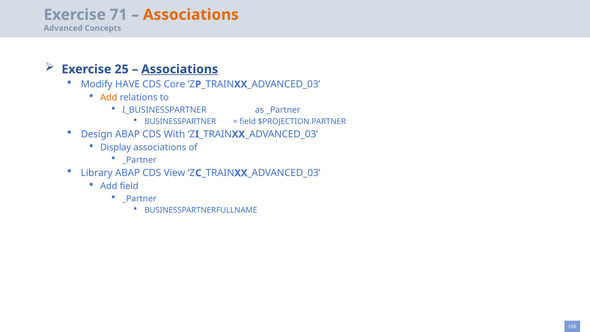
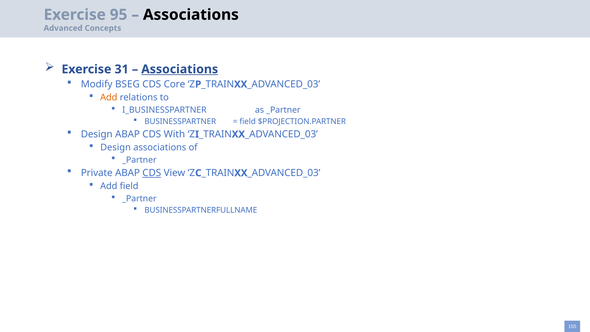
71: 71 -> 95 (119, 15)
Associations colour: orange -> black (191, 15)
25: 25 -> 31 (122, 69)
HAVE: HAVE -> BSEG (127, 84)
Display: Display -> Design (116, 147)
Library: Library -> Private (97, 173)
CDS underline: none -> present (152, 173)
